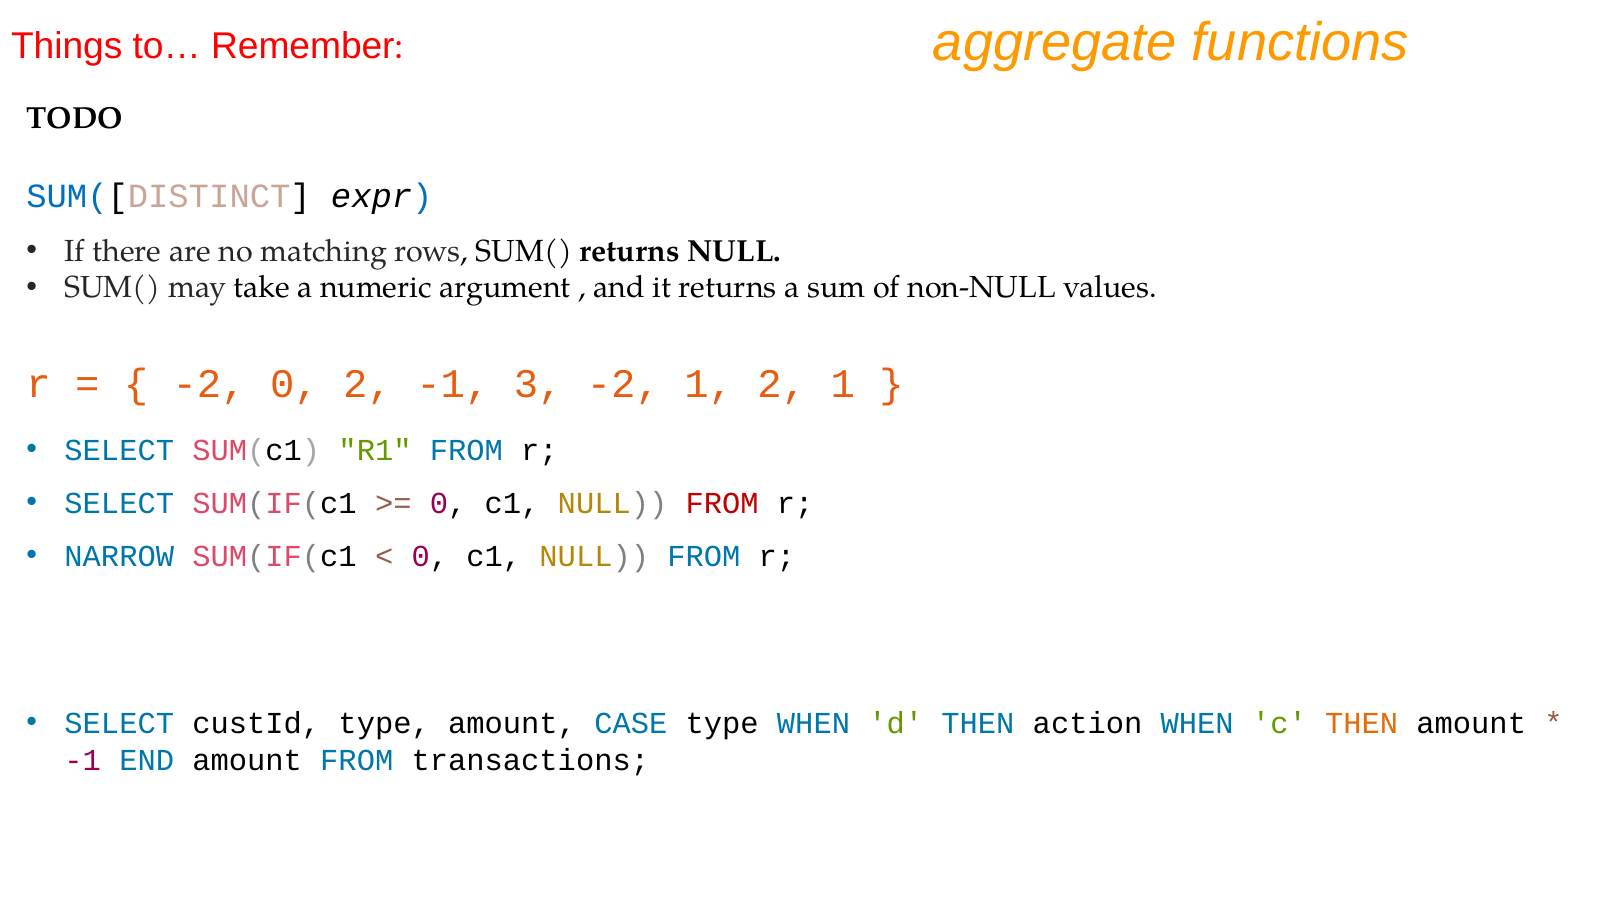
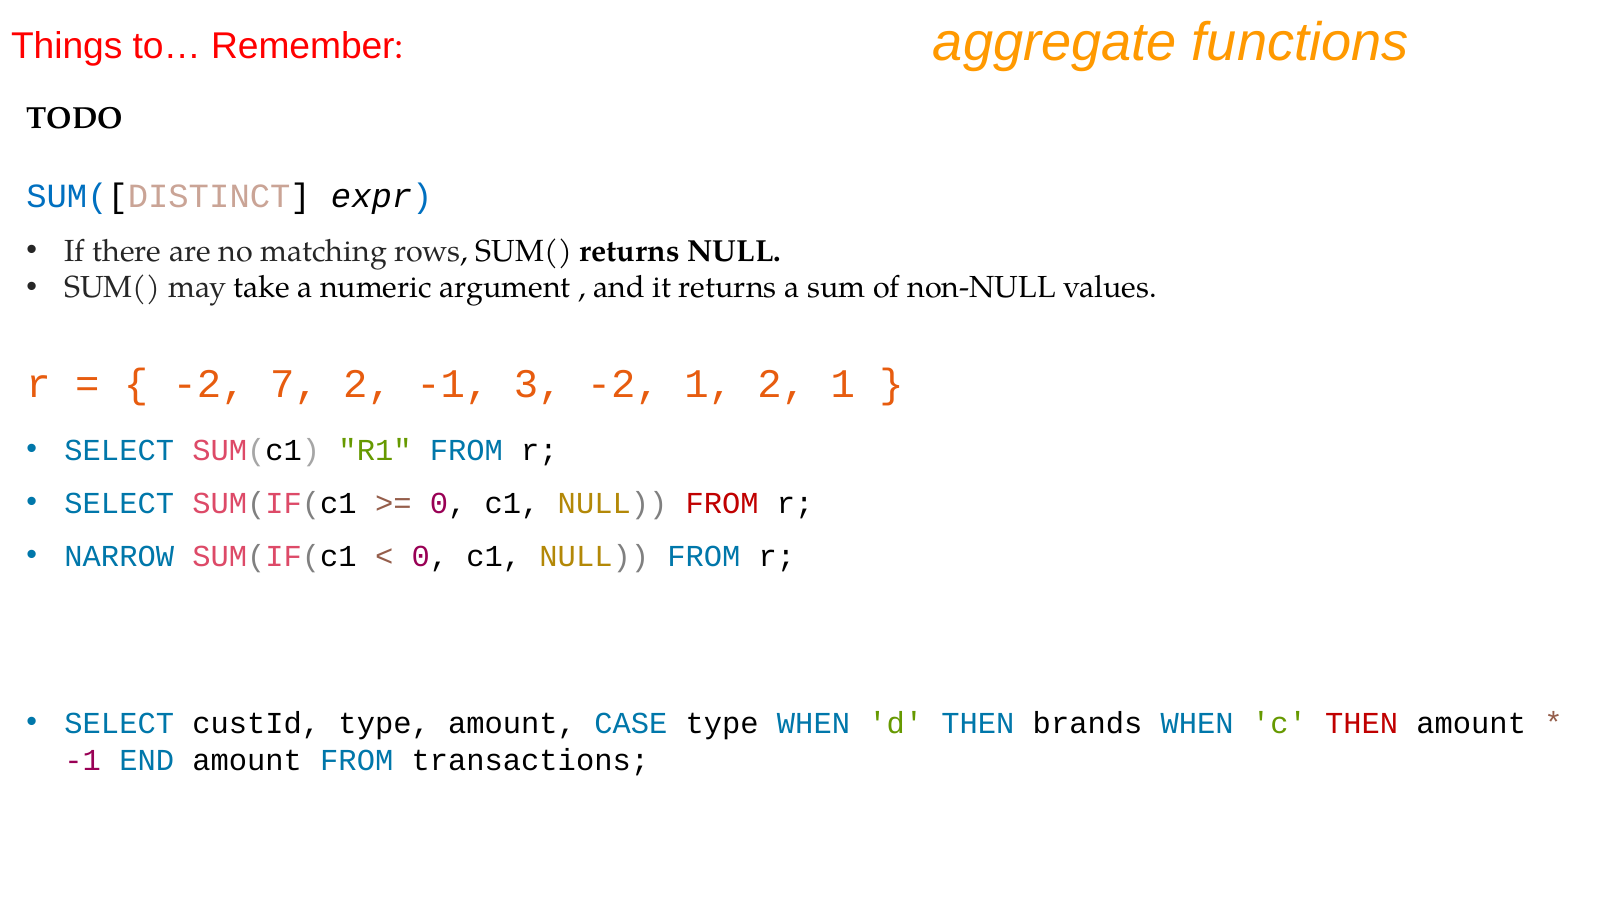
-2 0: 0 -> 7 (294, 384)
action: action -> brands (1088, 723)
THEN colour: orange -> red (1362, 723)
